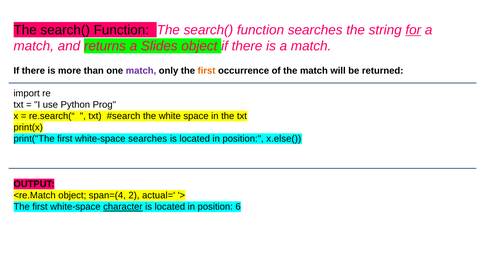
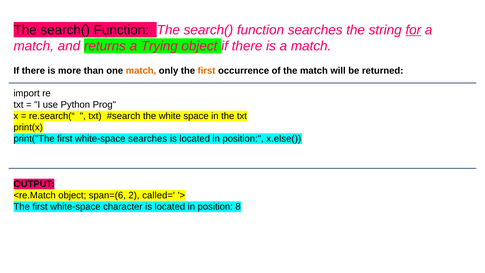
Slides: Slides -> Trying (159, 46)
match colour: purple -> orange (141, 71)
span=(4: span=(4 -> span=(6 (107, 195)
actual=: actual= -> called= (159, 195)
character underline: present -> none (123, 207)
6: 6 -> 8 (238, 207)
